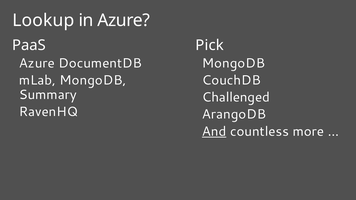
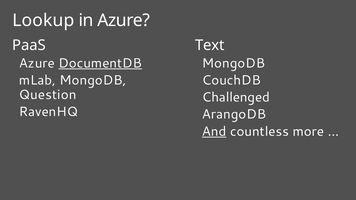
Pick: Pick -> Text (210, 45)
DocumentDB underline: none -> present (100, 63)
Summary: Summary -> Question (48, 95)
